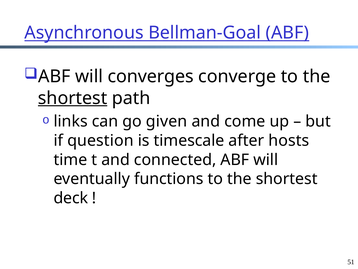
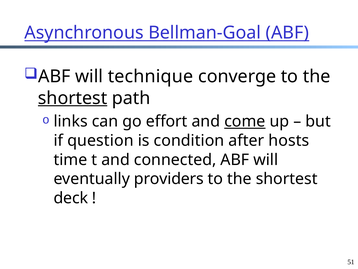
converges: converges -> technique (151, 76)
given: given -> effort (167, 121)
come underline: none -> present (245, 121)
timescale: timescale -> condition (189, 140)
functions: functions -> providers (169, 179)
